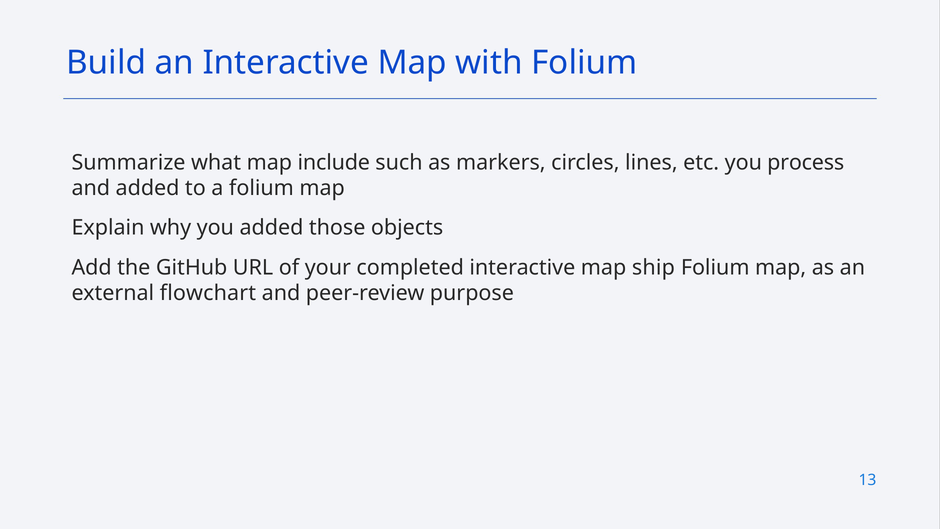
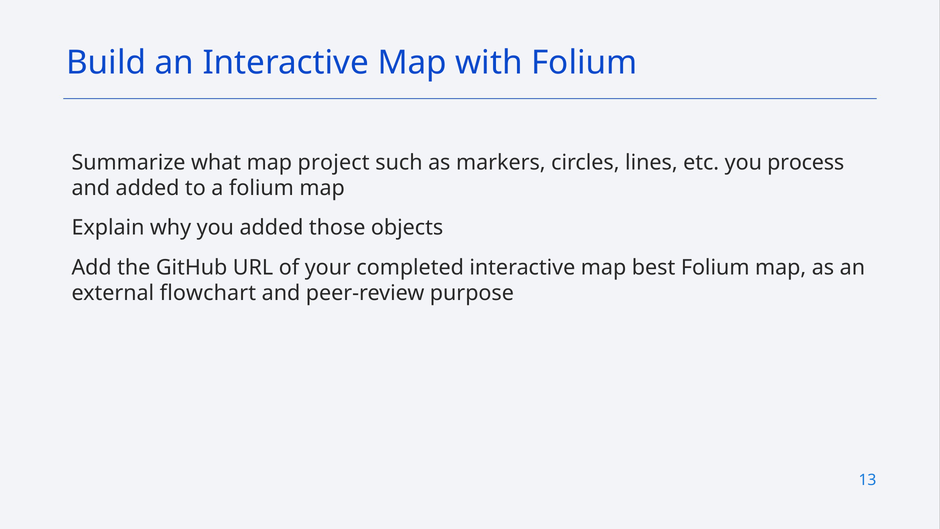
include: include -> project (334, 162)
ship: ship -> best (654, 267)
